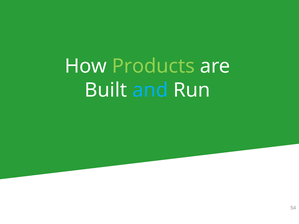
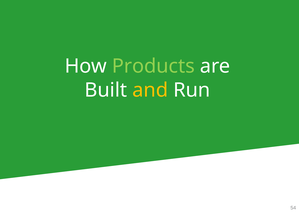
and colour: light blue -> yellow (150, 90)
